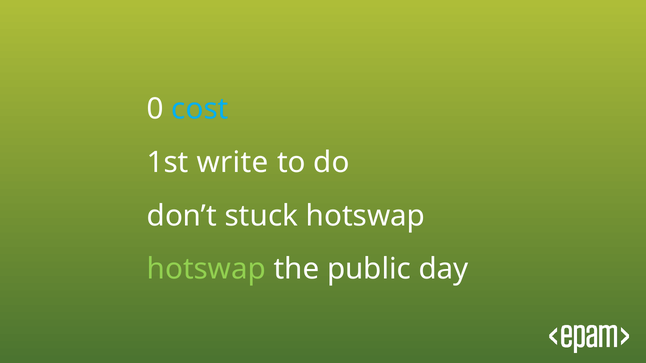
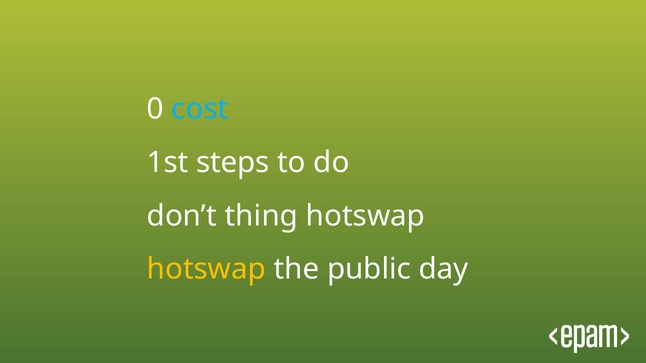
write: write -> steps (233, 163)
stuck: stuck -> thing (261, 216)
hotswap colour: light green -> yellow (206, 269)
